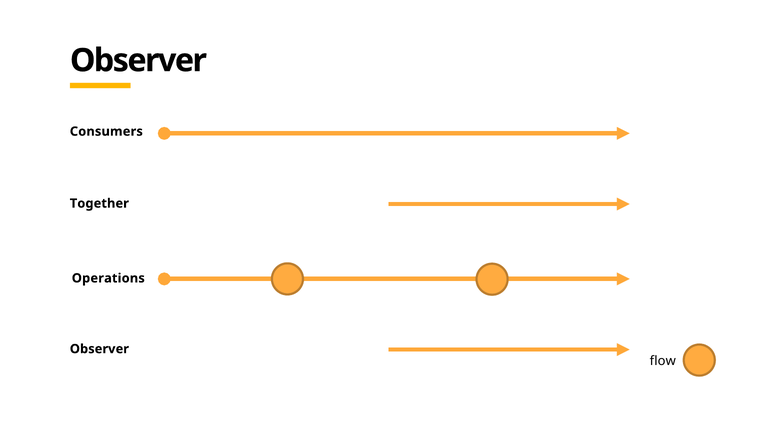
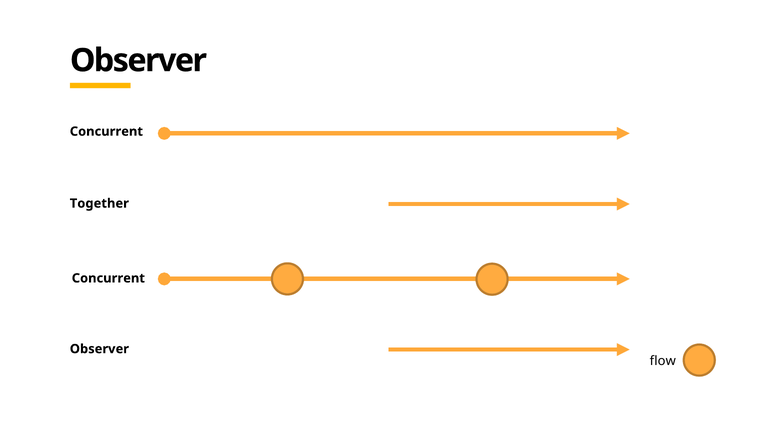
Consumers: Consumers -> Concurrent (106, 131)
Operations: Operations -> Concurrent (108, 278)
